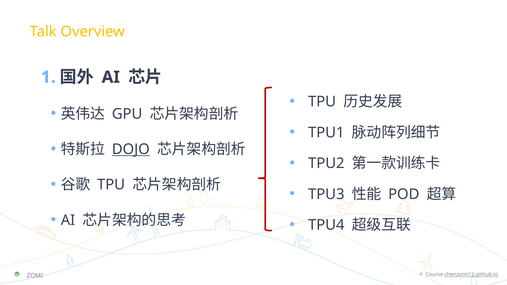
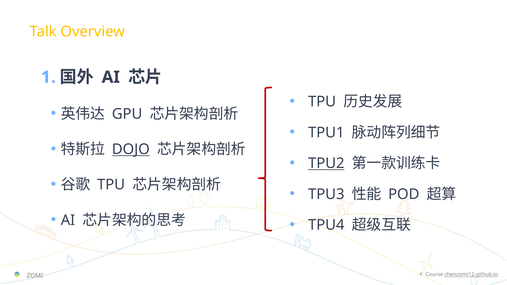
TPU2 underline: none -> present (326, 163)
